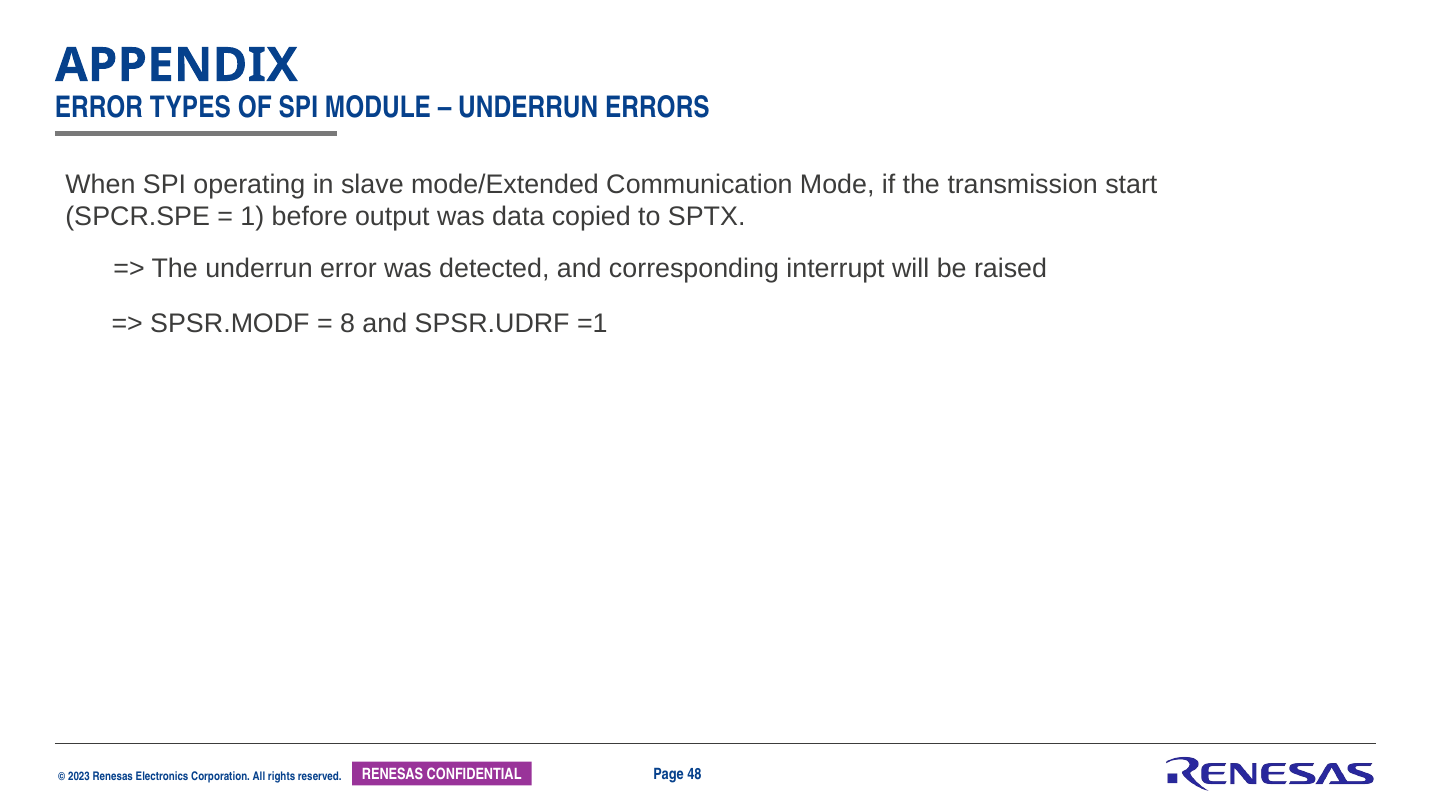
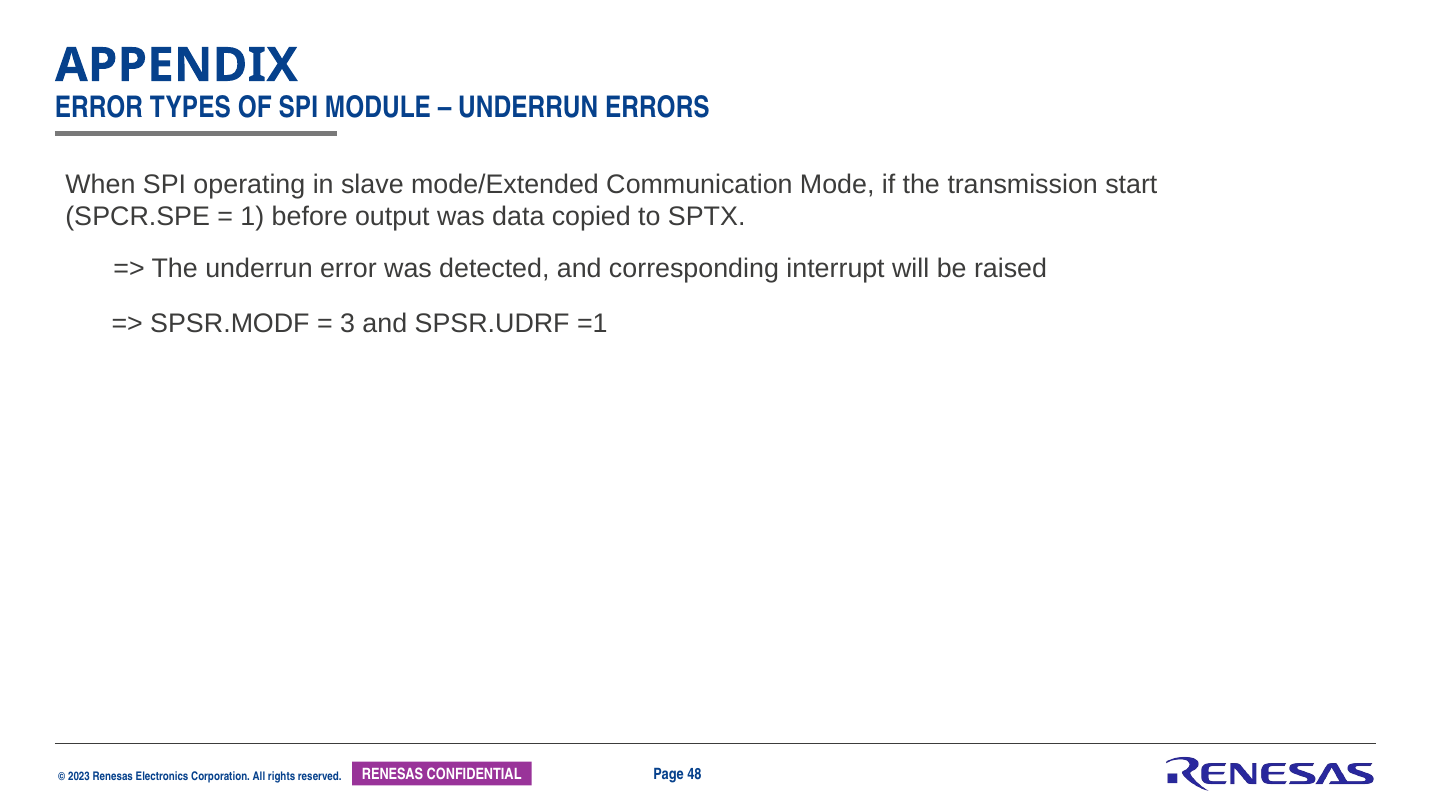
8: 8 -> 3 (348, 324)
